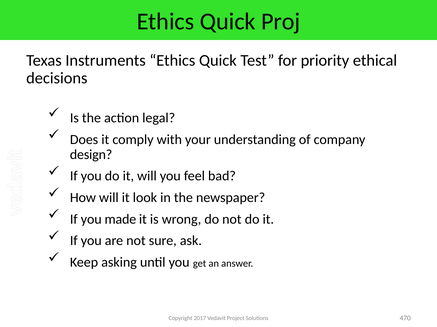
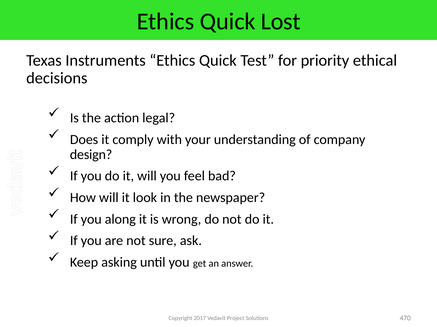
Proj: Proj -> Lost (281, 22)
made: made -> along (120, 220)
